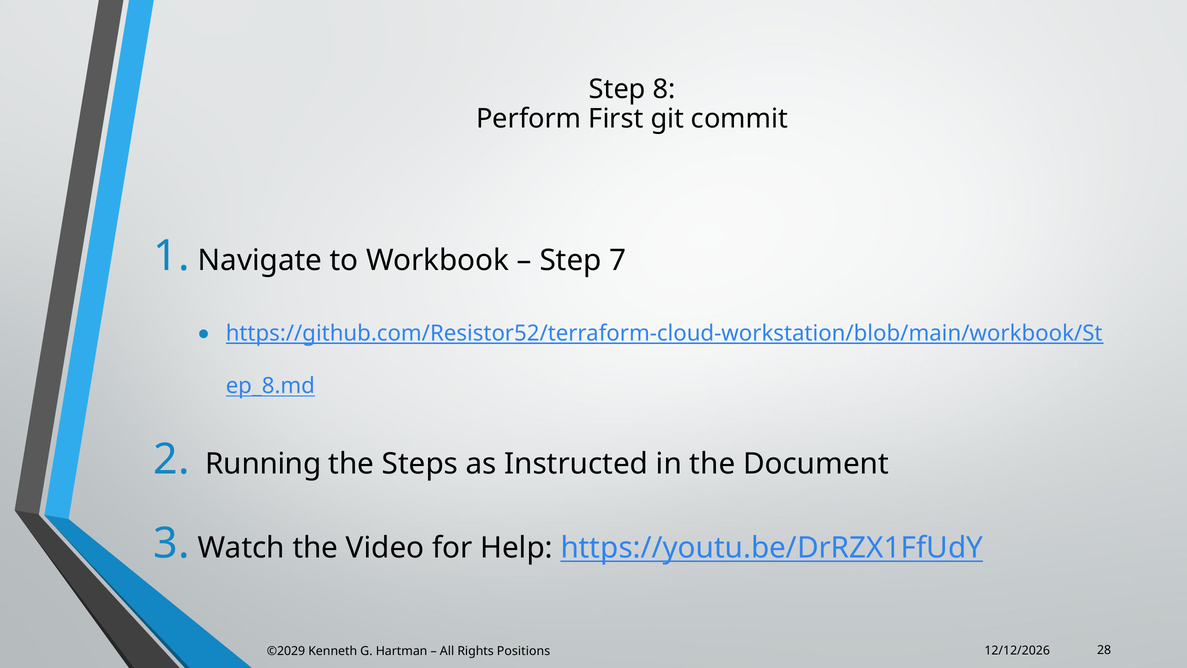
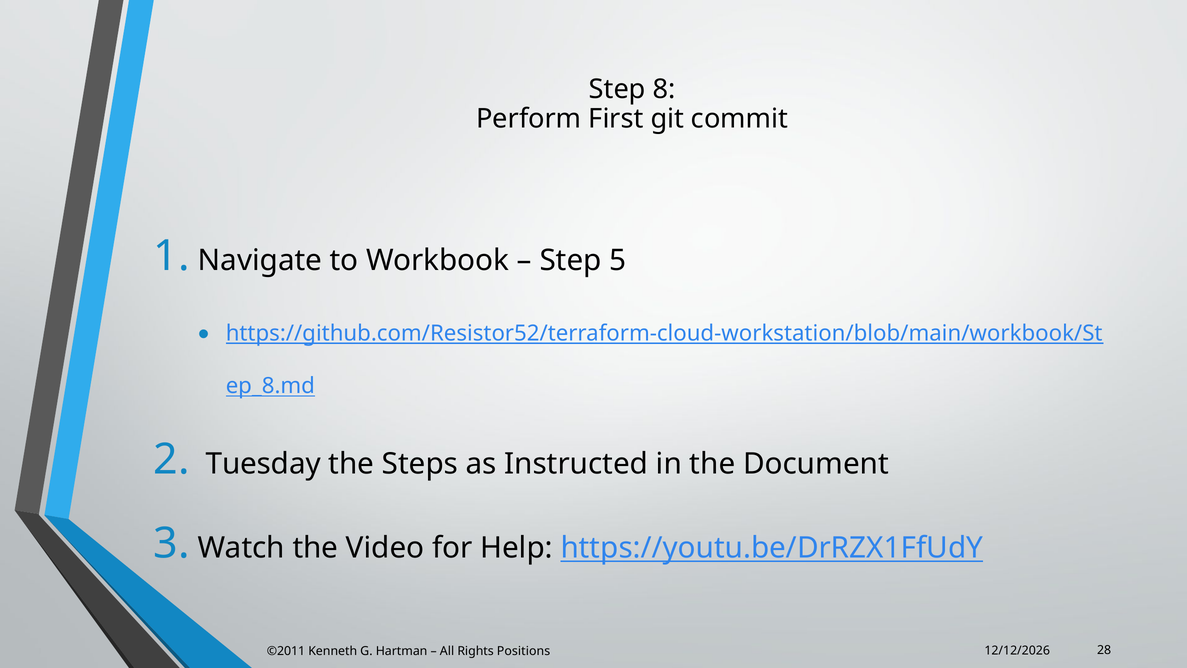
7: 7 -> 5 (618, 260)
Running: Running -> Tuesday (263, 464)
©2029: ©2029 -> ©2011 (286, 651)
